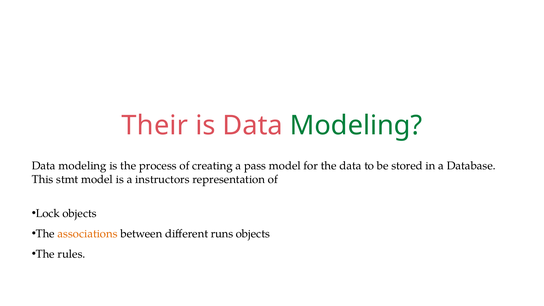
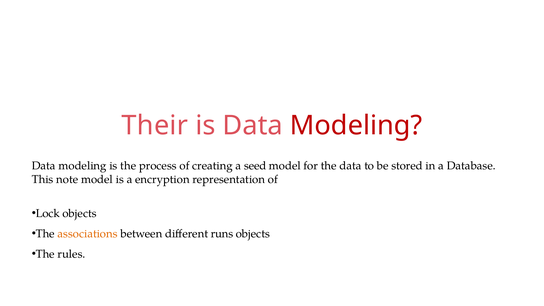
Modeling colour: green -> red (356, 126)
pass: pass -> seed (255, 166)
stmt: stmt -> note (67, 179)
instructors: instructors -> encryption (162, 179)
